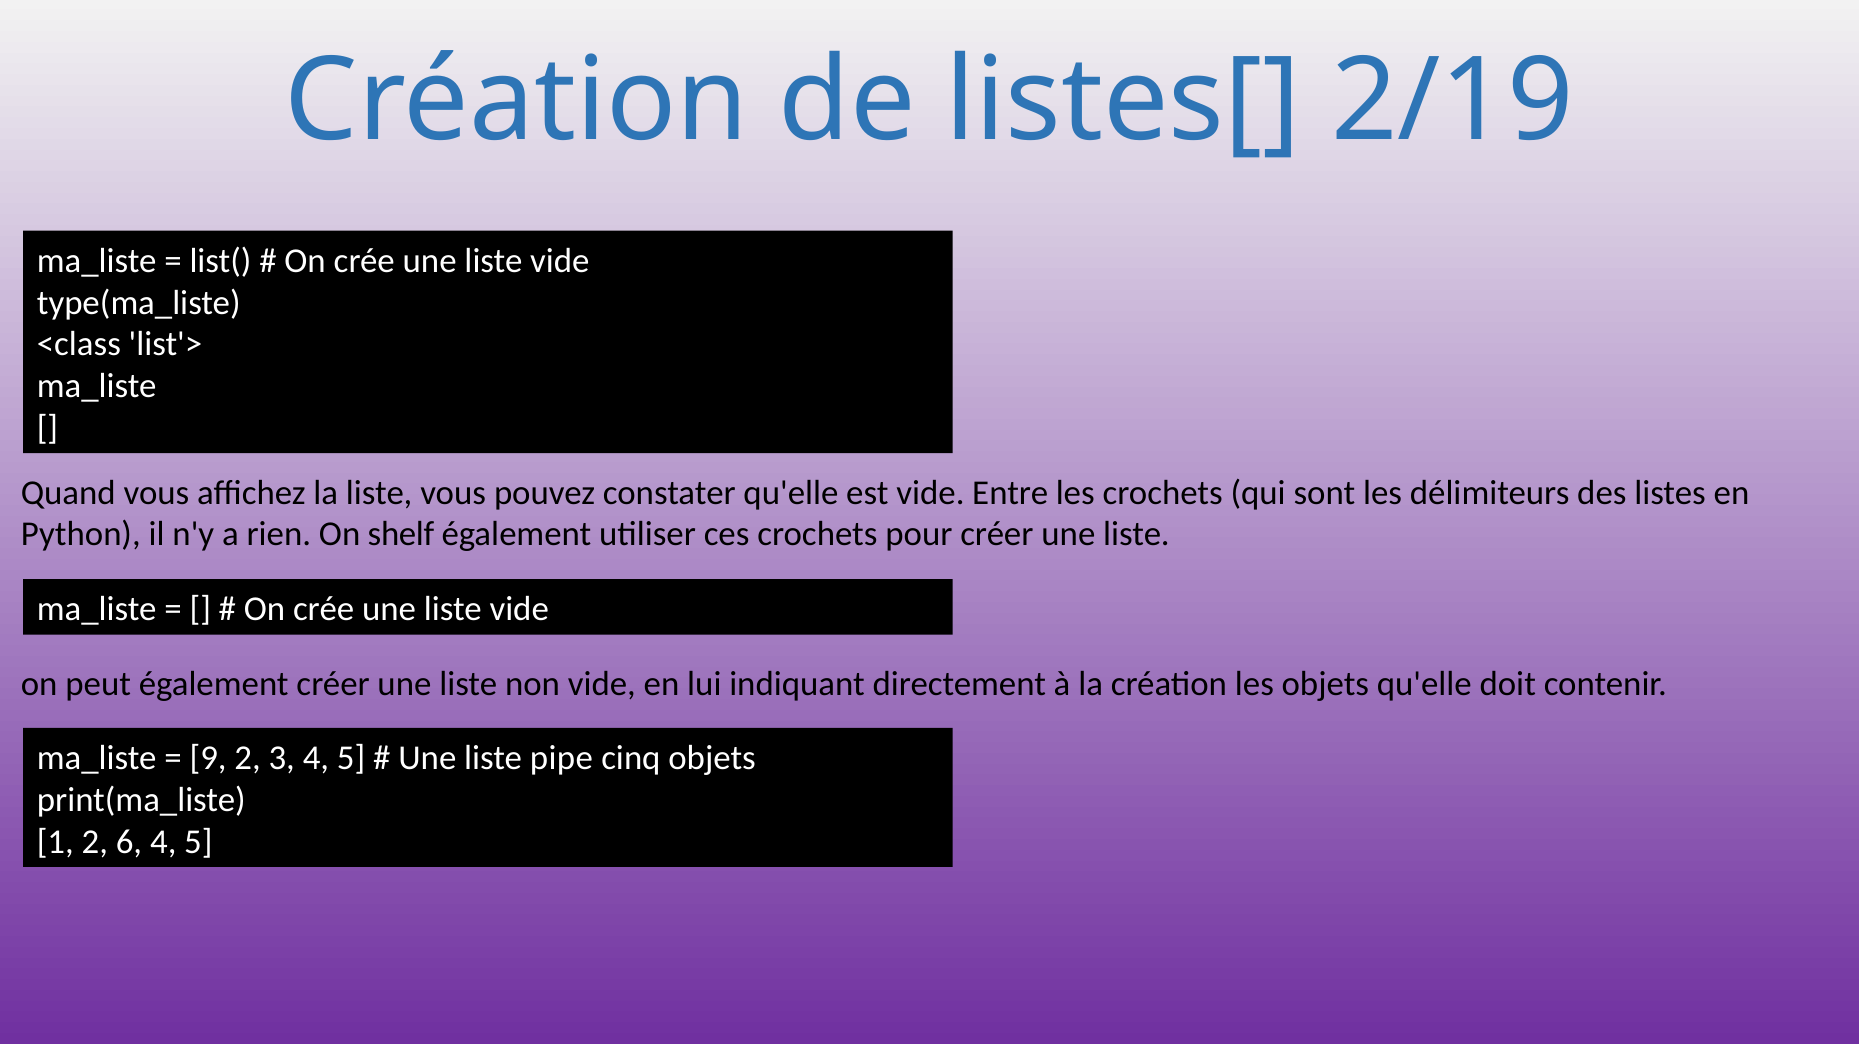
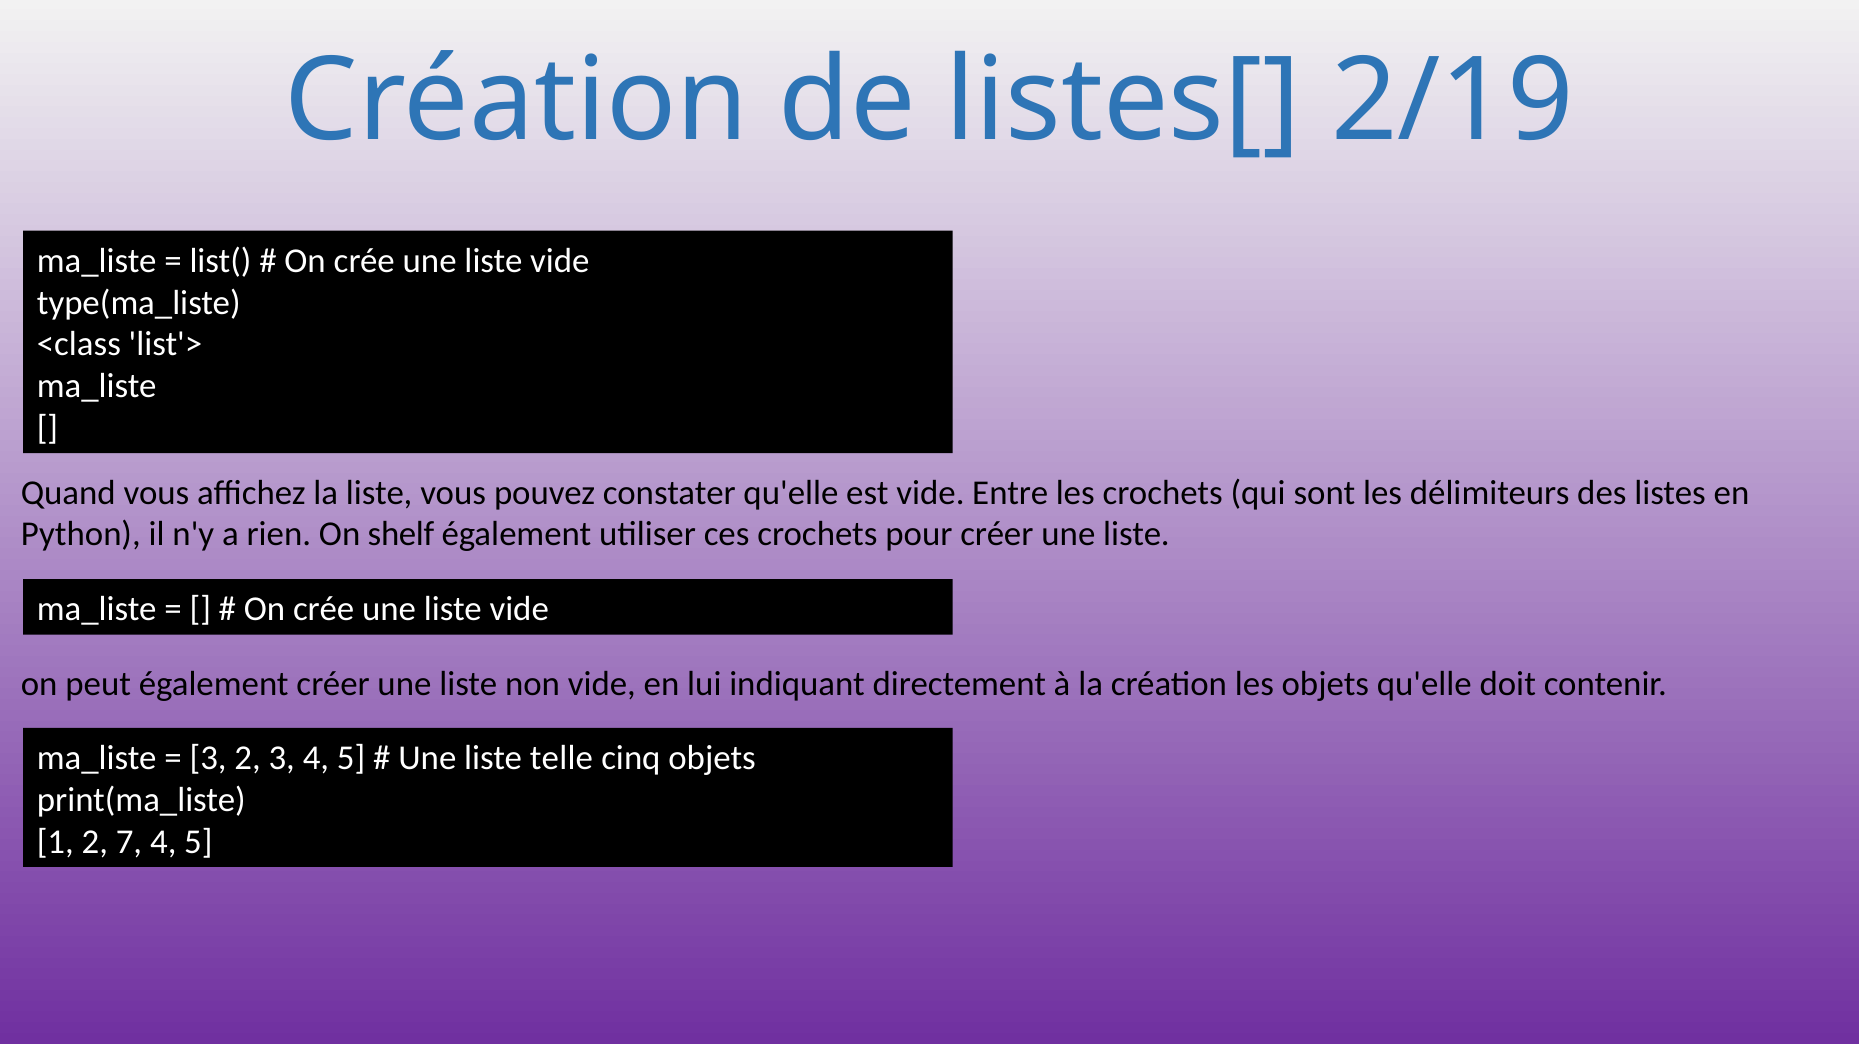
9: 9 -> 3 (208, 759)
pipe: pipe -> telle (561, 759)
6: 6 -> 7 (129, 842)
